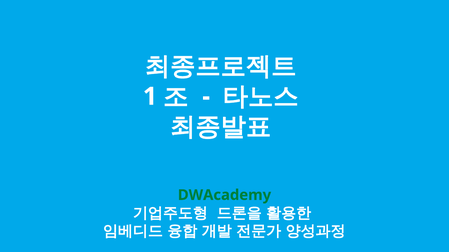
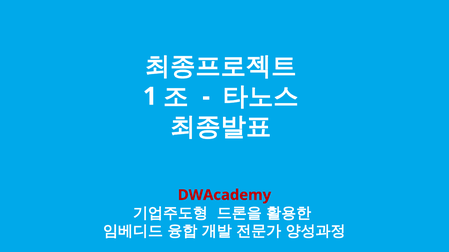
DWAcademy colour: green -> red (224, 195)
